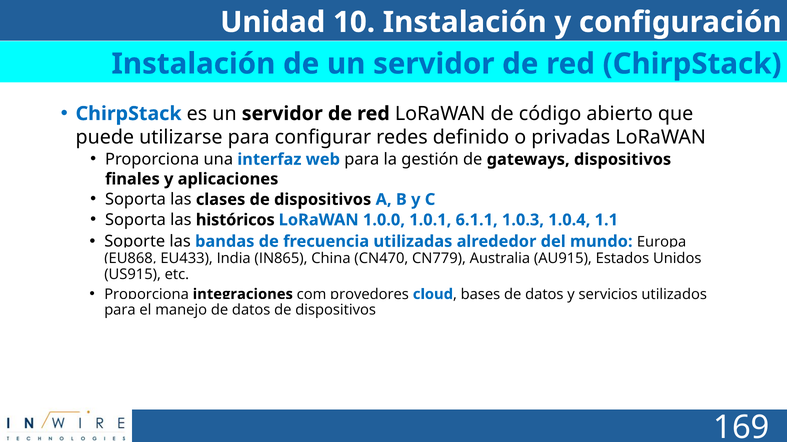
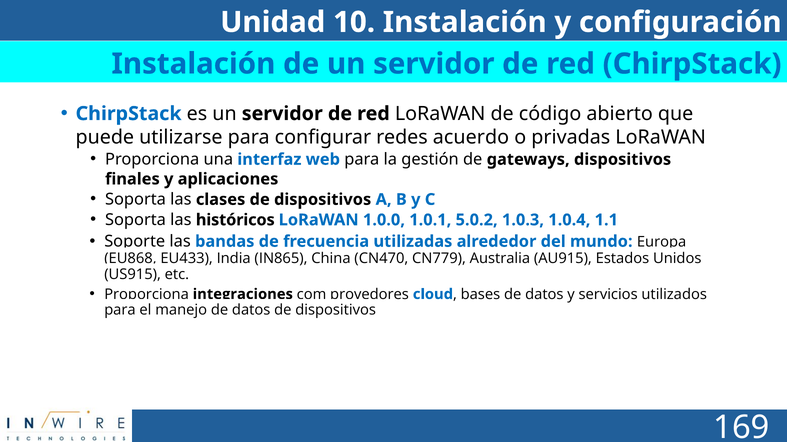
definido: definido -> acuerdo (471, 137)
6.1.1: 6.1.1 -> 5.0.2 (477, 220)
